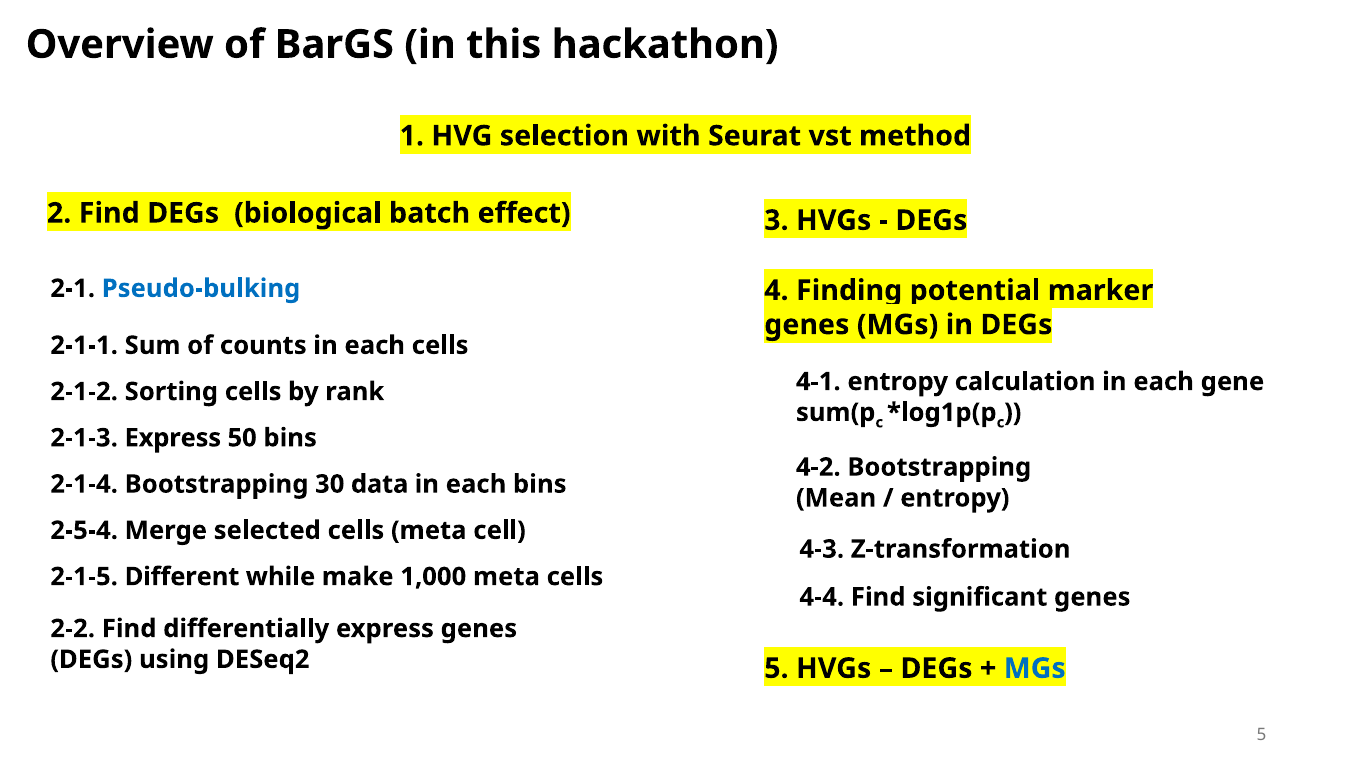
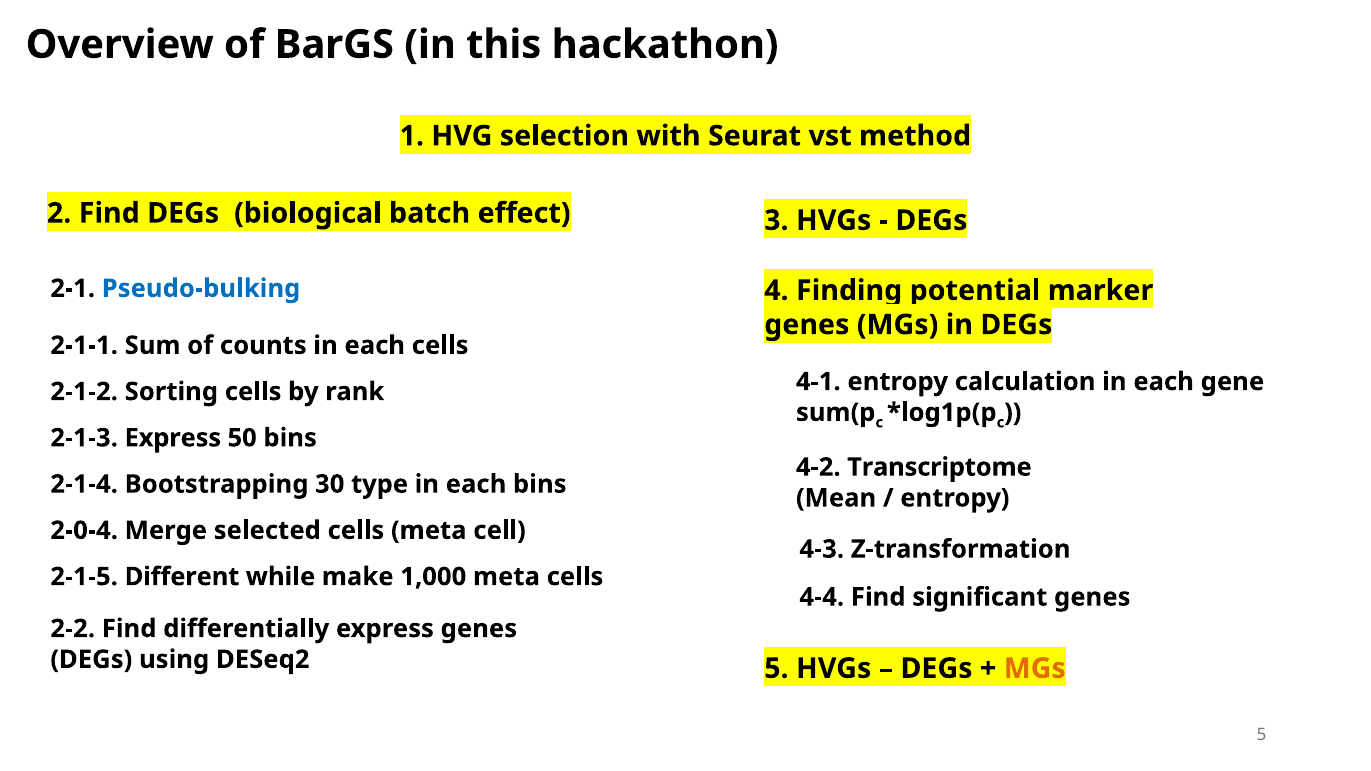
4-2 Bootstrapping: Bootstrapping -> Transcriptome (939, 467)
data: data -> type (380, 484)
2-5-4: 2-5-4 -> 2-0-4 (84, 531)
MGs colour: blue -> orange (1035, 669)
